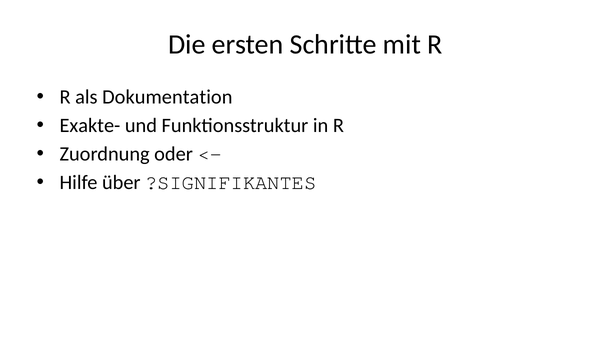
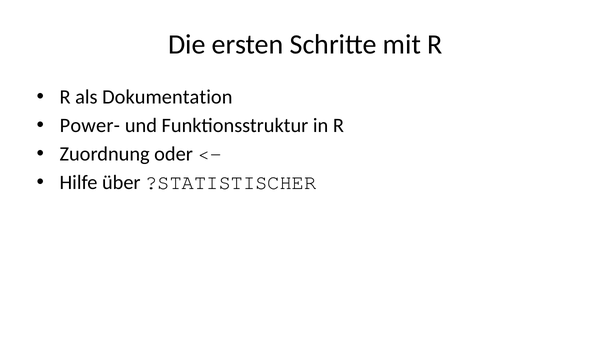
Exakte-: Exakte- -> Power- (90, 125)
?SIGNIFIKANTES: ?SIGNIFIKANTES -> ?STATISTISCHER (231, 182)
